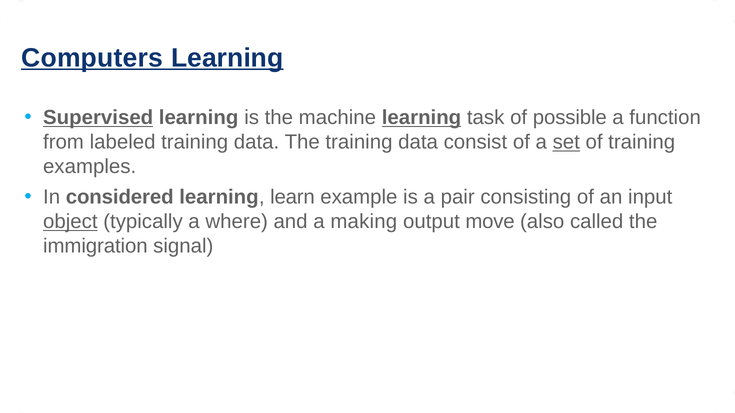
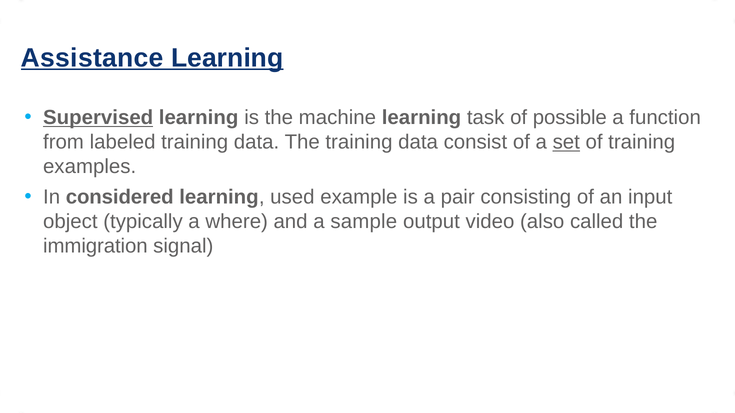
Computers: Computers -> Assistance (92, 58)
learning underline: present -> none (422, 118)
learn: learn -> used (292, 197)
object underline: present -> none (70, 222)
making: making -> sample (364, 222)
move: move -> video (490, 222)
